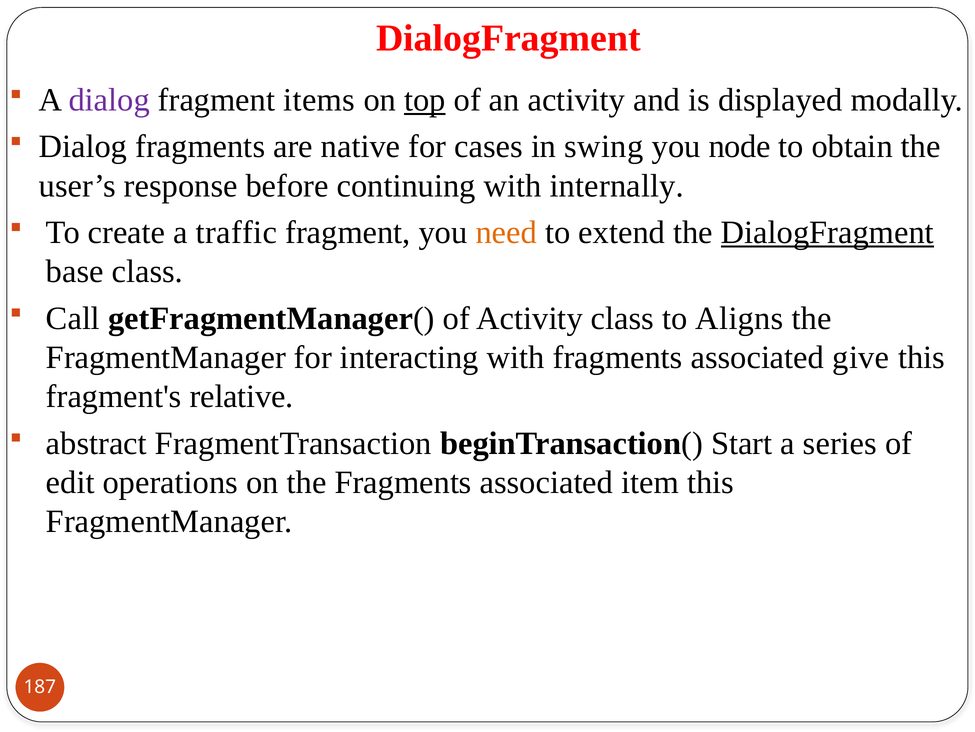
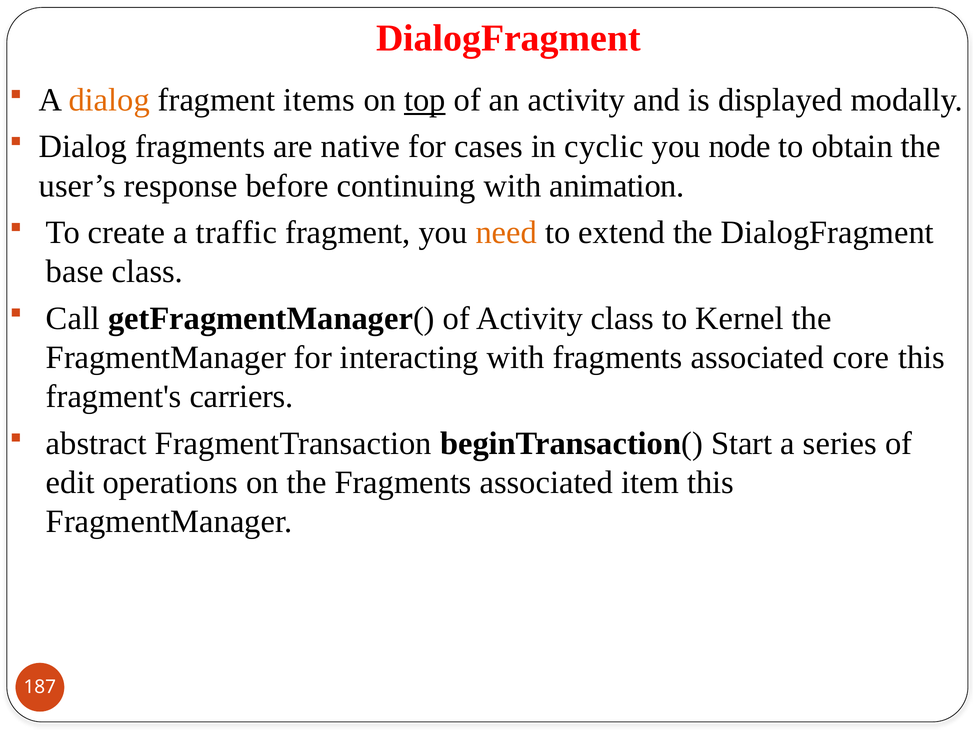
dialog colour: purple -> orange (109, 100)
swing: swing -> cyclic (604, 147)
internally: internally -> animation (617, 186)
DialogFragment underline: present -> none (827, 232)
Aligns: Aligns -> Kernel (740, 318)
give: give -> core (861, 357)
relative: relative -> carriers (242, 396)
